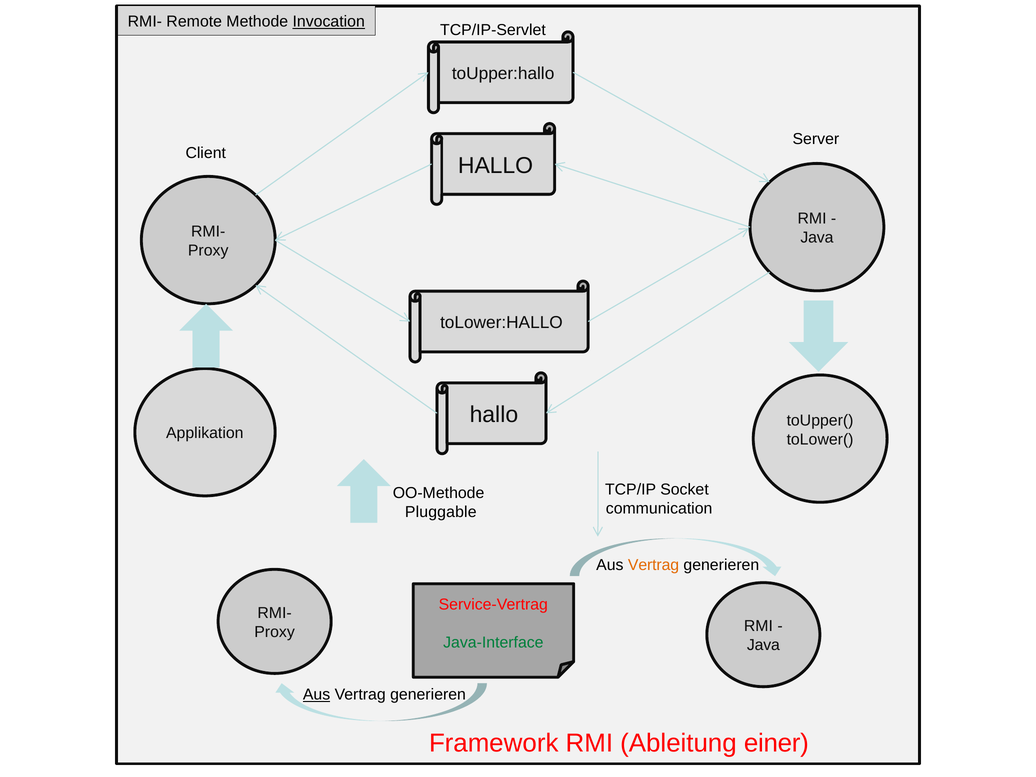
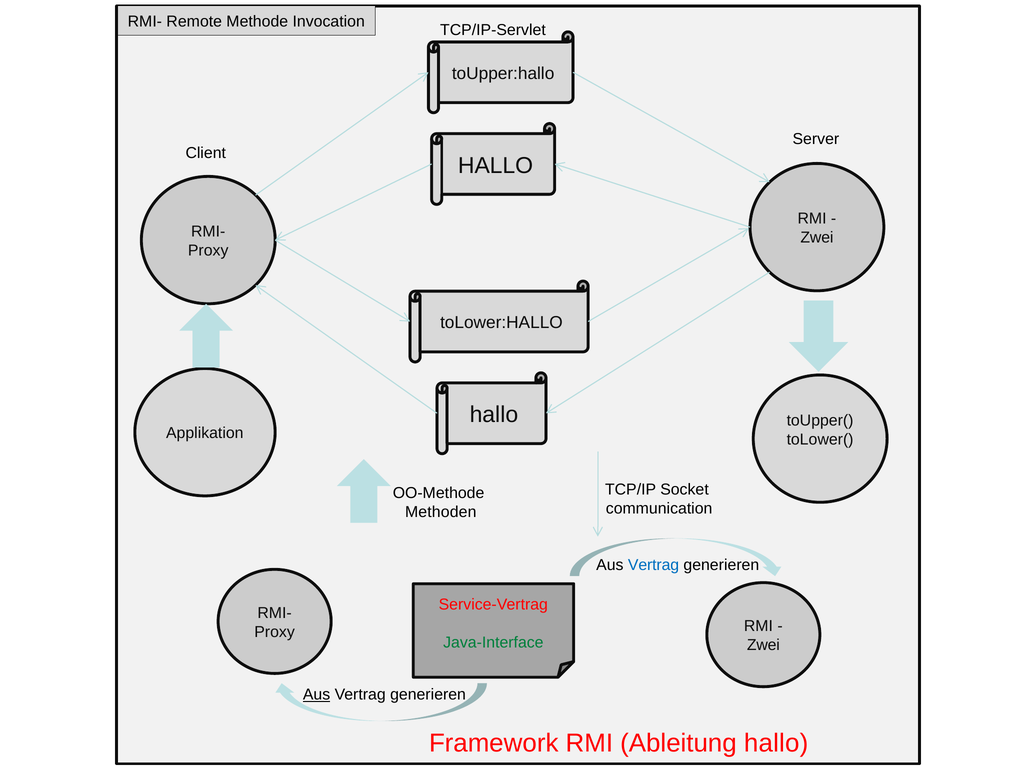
Invocation underline: present -> none (329, 22)
Java: Java -> Zwei (817, 238)
Pluggable: Pluggable -> Methoden (441, 512)
Vertrag colour: orange -> blue (654, 565)
Java: Java -> Zwei (763, 645)
Ableitung einer: einer -> hallo (776, 743)
